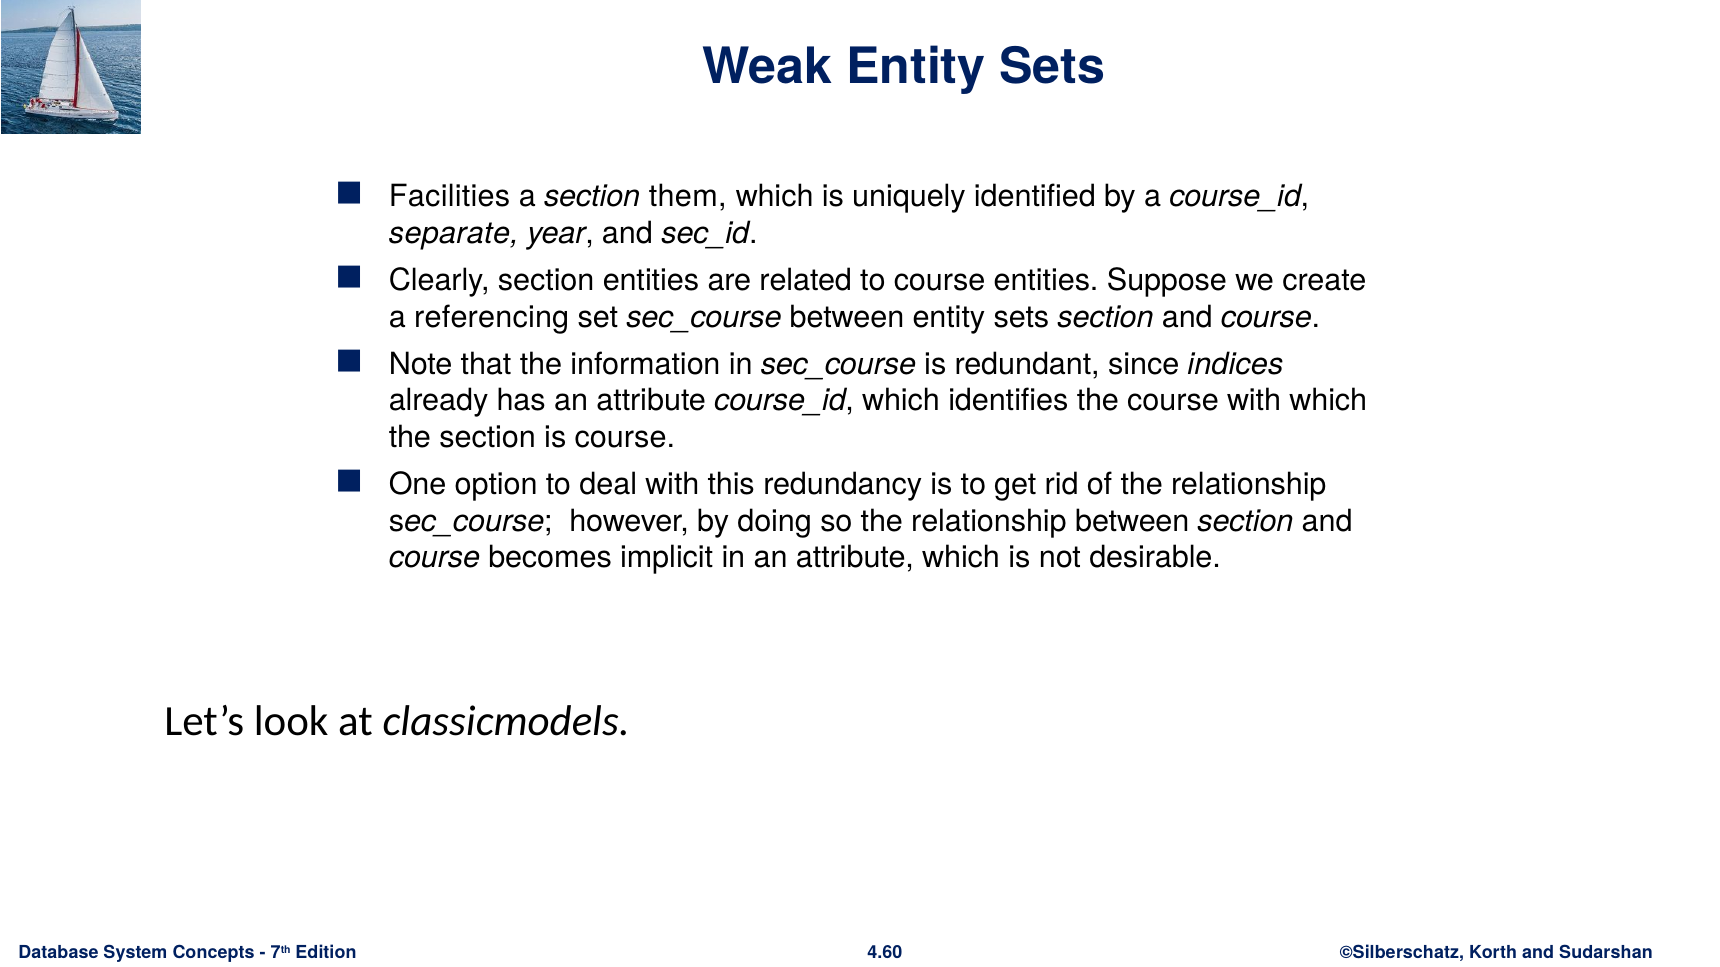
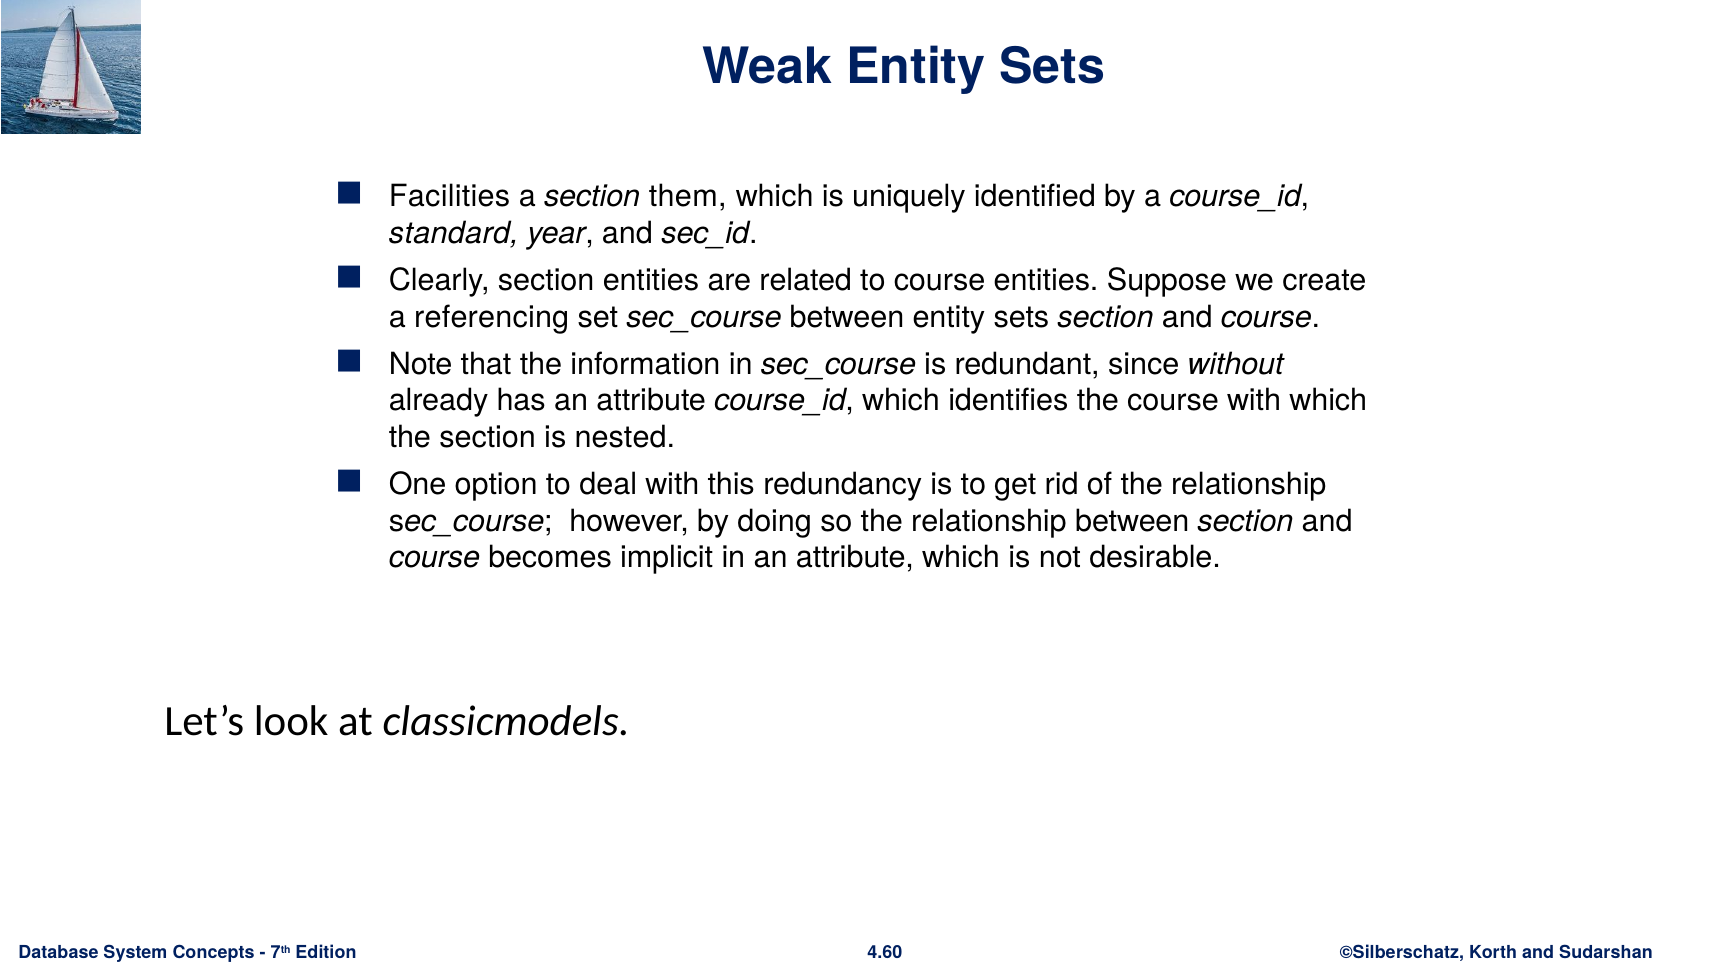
separate: separate -> standard (454, 233)
indices: indices -> without (1235, 364)
is course: course -> nested (625, 437)
